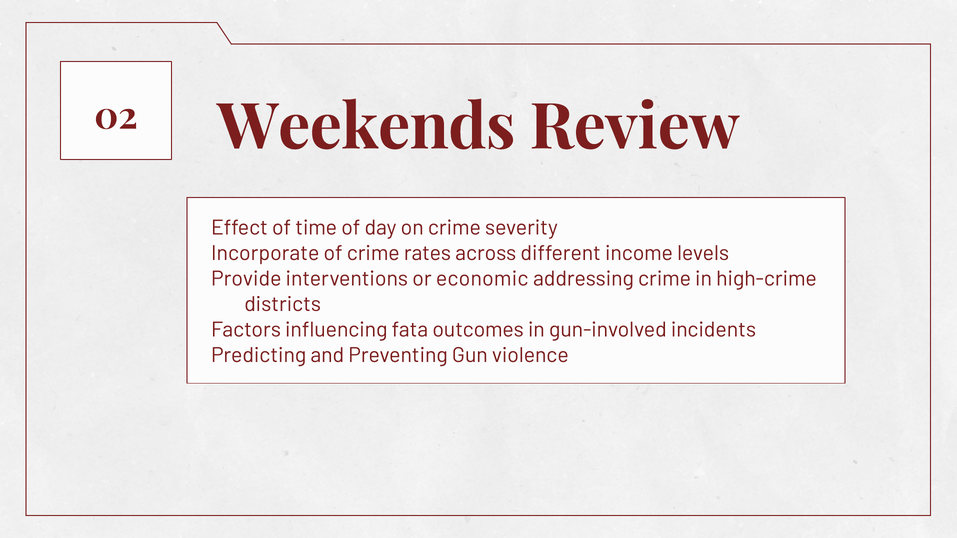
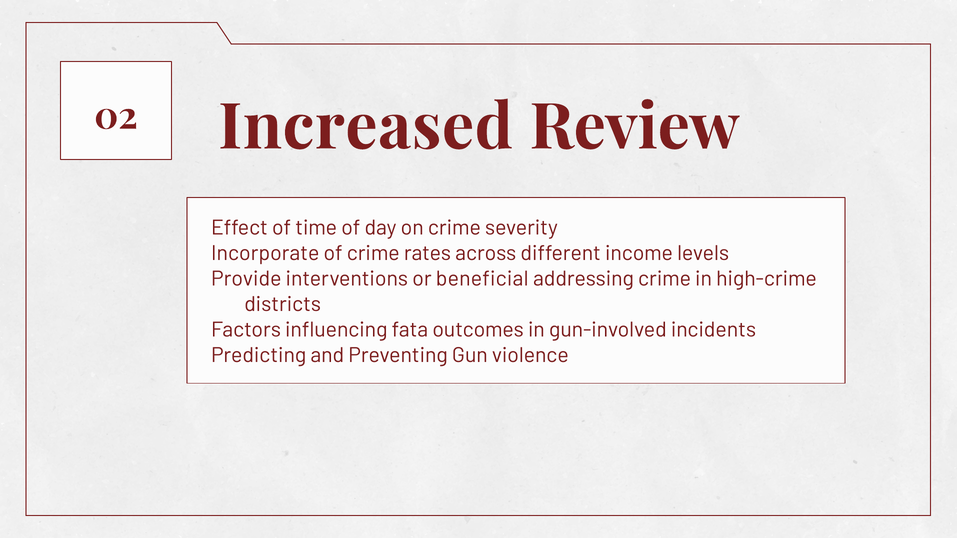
Weekends: Weekends -> Increased (366, 128)
economic: economic -> beneficial (482, 279)
